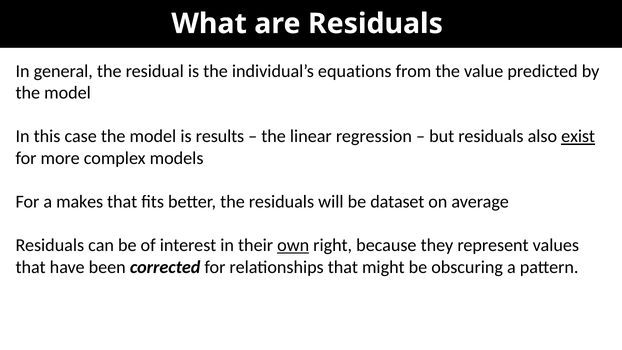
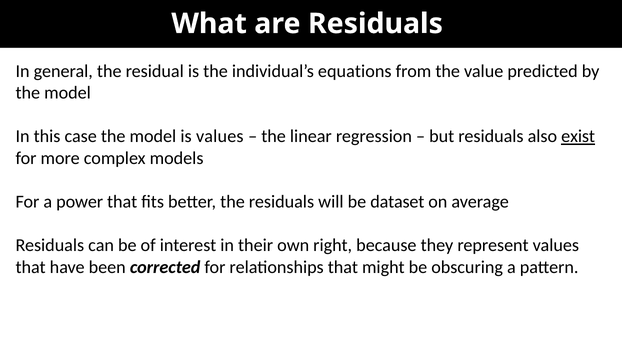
is results: results -> values (220, 136)
makes: makes -> power (80, 202)
own underline: present -> none (293, 245)
